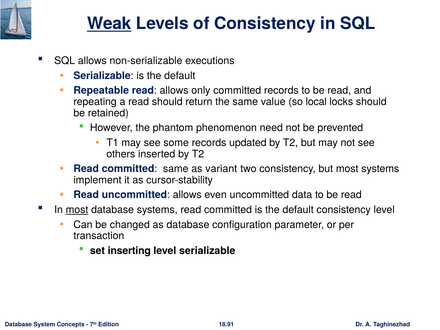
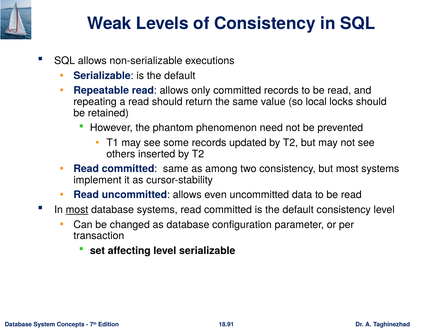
Weak underline: present -> none (109, 24)
variant: variant -> among (221, 169)
inserting: inserting -> affecting (129, 251)
